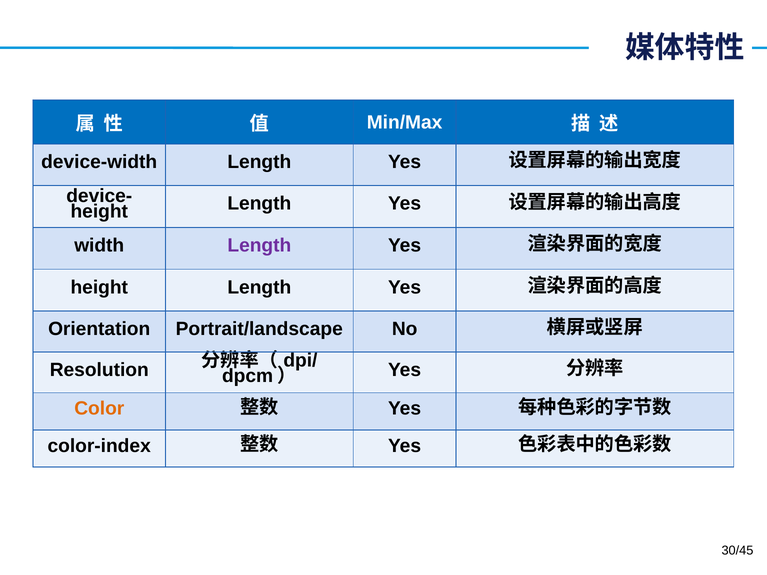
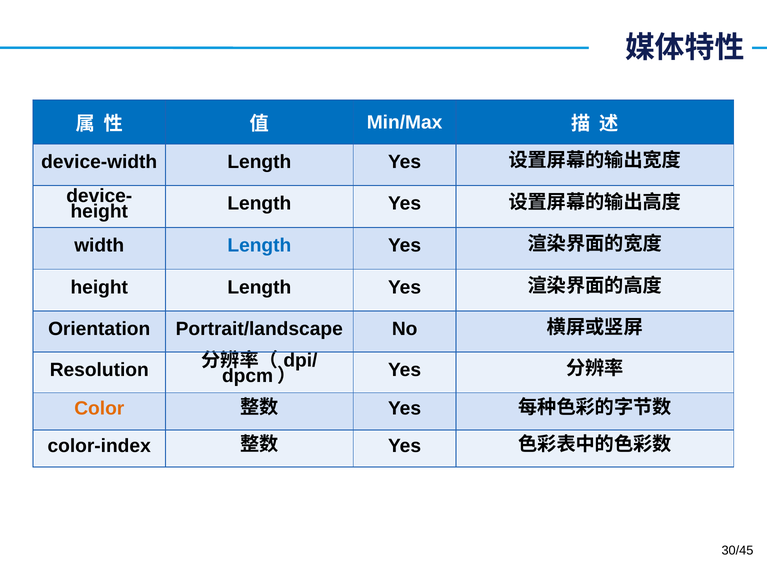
Length colour: purple -> blue (259, 246)
